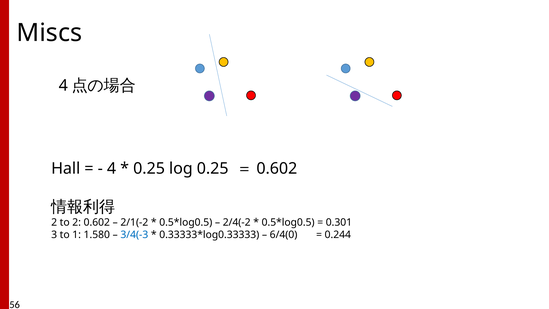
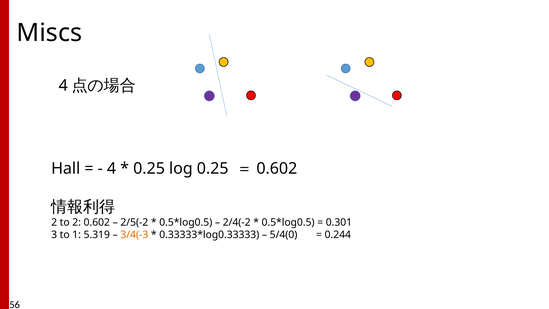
2/1(-2: 2/1(-2 -> 2/5(-2 (134, 222)
1.580: 1.580 -> 5.319 (97, 235)
3/4(-3 colour: blue -> orange (134, 235)
6/4(0: 6/4(0 -> 5/4(0 (284, 235)
